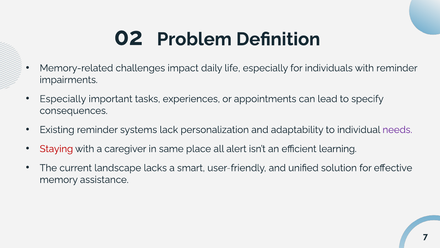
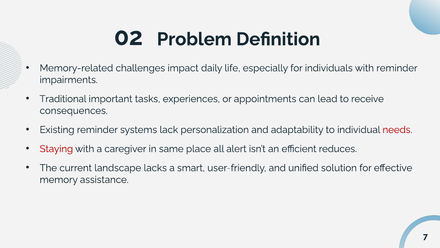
Especially: Especially -> Traditional (63, 99)
specify: specify -> receive (367, 99)
needs colour: purple -> red (397, 130)
learning: learning -> reduces (338, 149)
